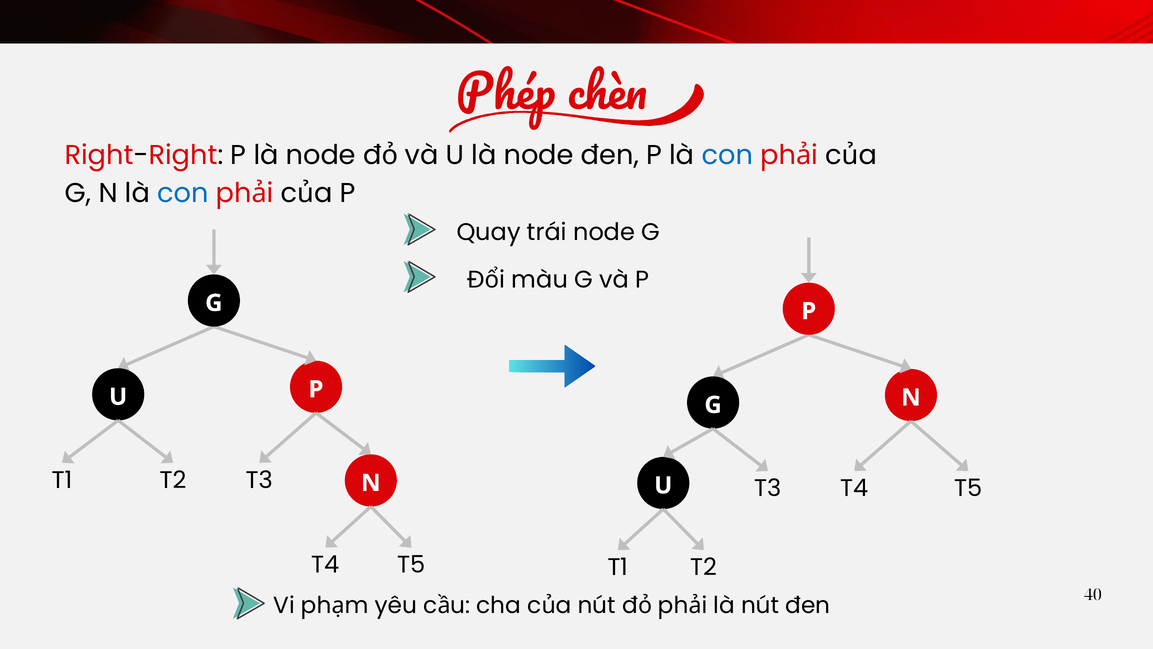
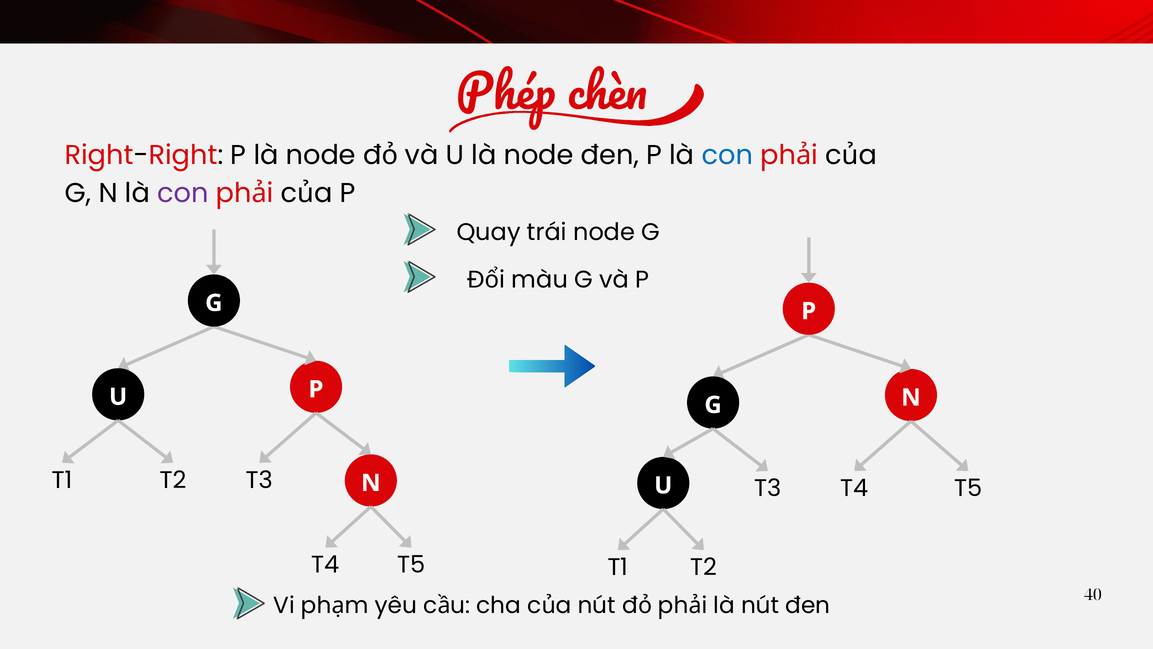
con colour: blue -> purple (183, 193)
